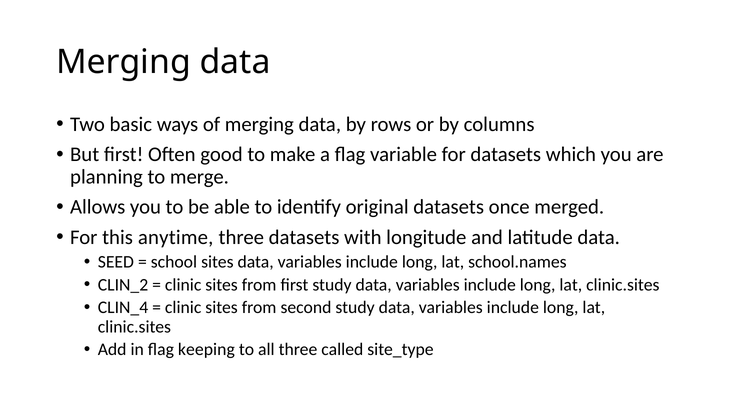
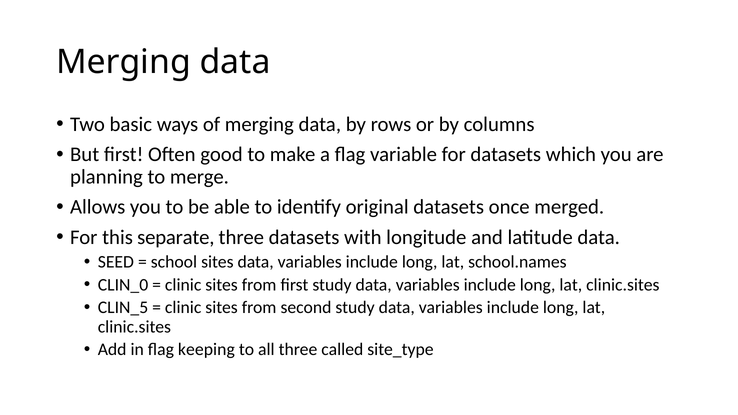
anytime: anytime -> separate (176, 237)
CLIN_2: CLIN_2 -> CLIN_0 (123, 285)
CLIN_4: CLIN_4 -> CLIN_5 (123, 308)
